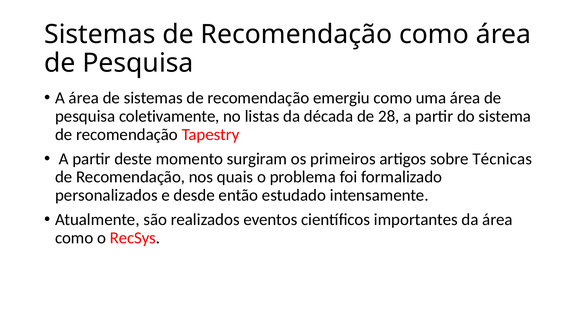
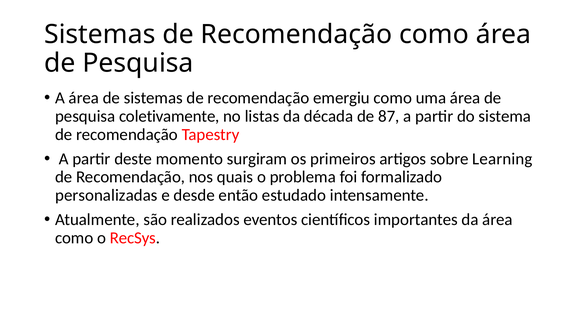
28: 28 -> 87 (389, 116)
Técnicas: Técnicas -> Learning (502, 159)
personalizados: personalizados -> personalizadas (106, 195)
